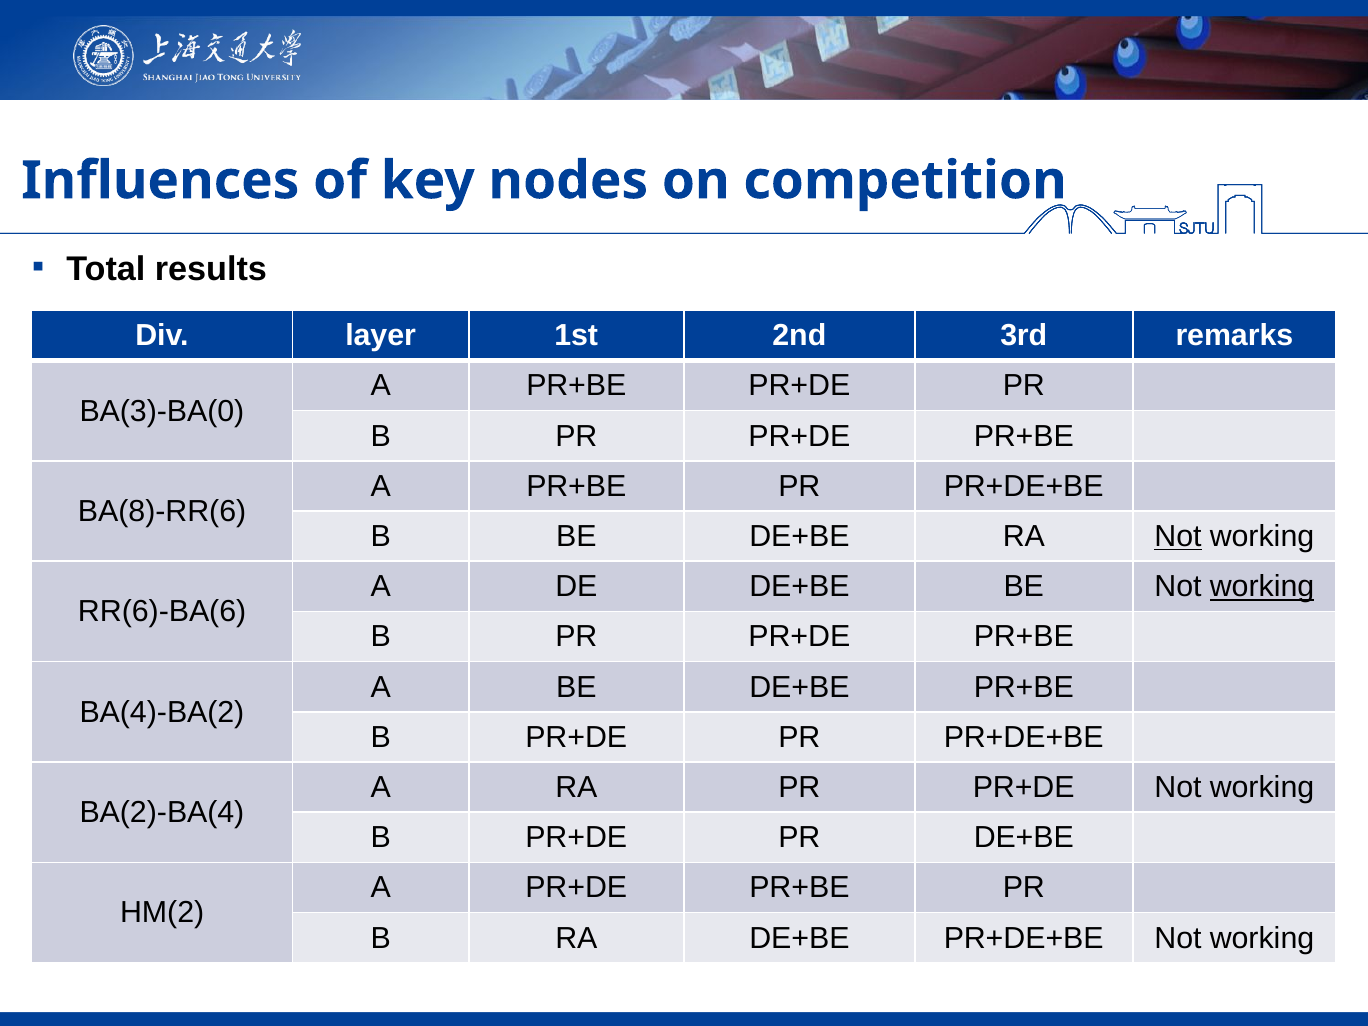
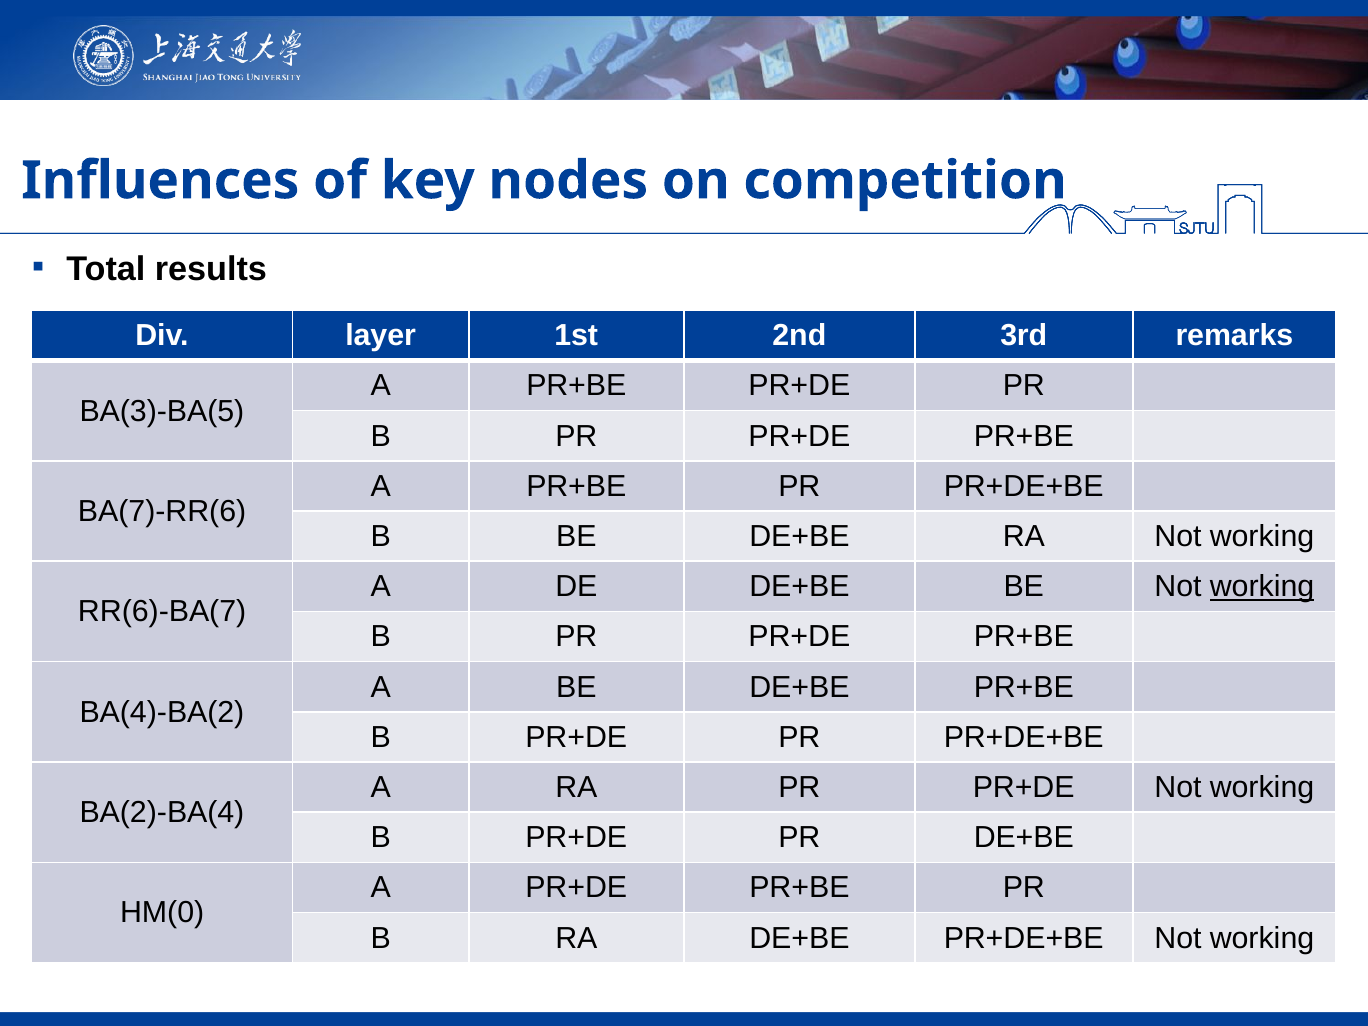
BA(3)-BA(0: BA(3)-BA(0 -> BA(3)-BA(5 (162, 411)
BA(8)-RR(6: BA(8)-RR(6 -> BA(7)-RR(6 (162, 511)
Not underline: present -> none (1178, 536)
RR(6)-BA(6: RR(6)-BA(6 -> RR(6)-BA(7 (162, 612)
HM(2: HM(2 -> HM(0 (162, 913)
